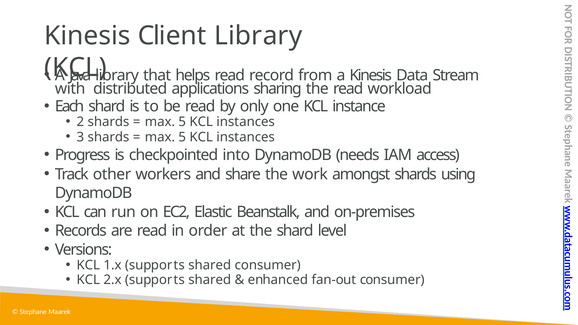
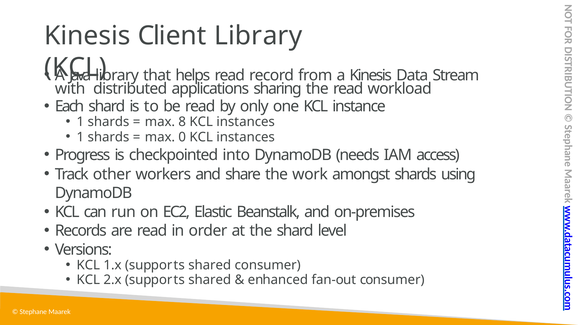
2: 2 -> 1 (80, 122)
5: 5 -> 8 (182, 122)
3: 3 -> 1 (80, 137)
5: 5 -> 0 (182, 137)
